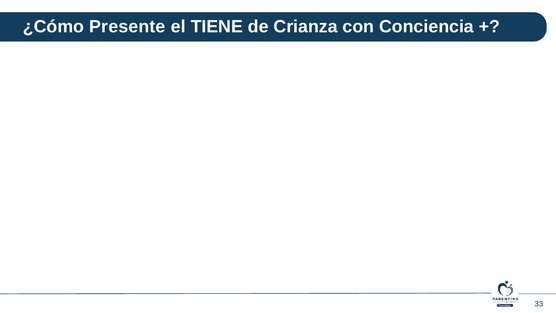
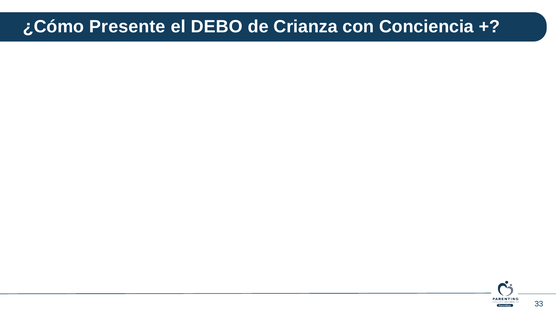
TIENE: TIENE -> DEBO (217, 27)
